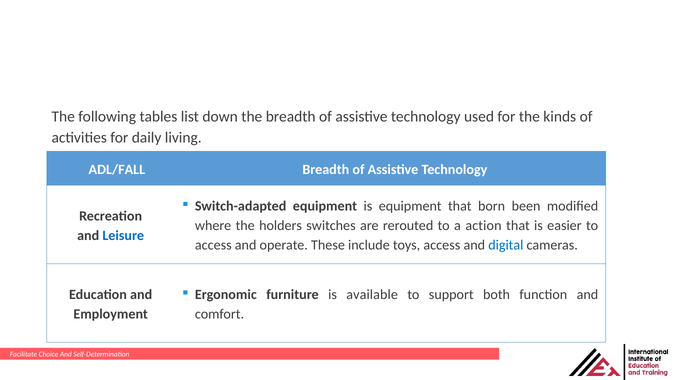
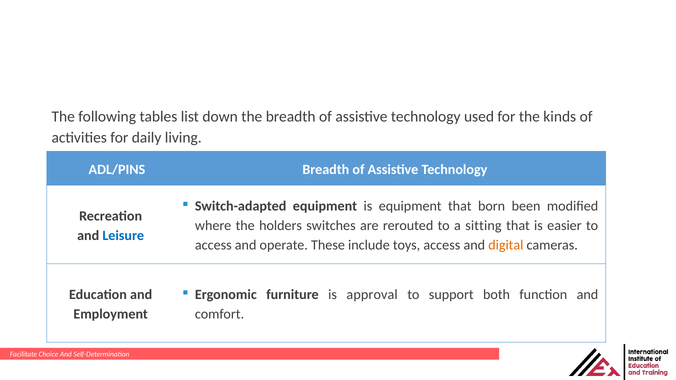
ADL/FALL: ADL/FALL -> ADL/PINS (117, 170)
action: action -> sitting (483, 226)
digital colour: blue -> orange (506, 245)
available: available -> approval (372, 295)
